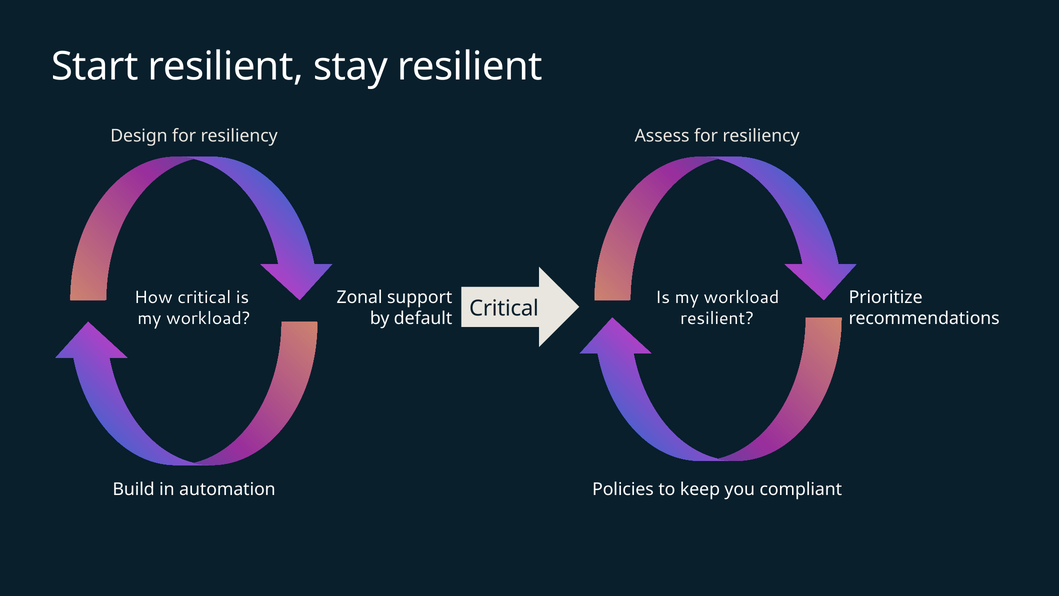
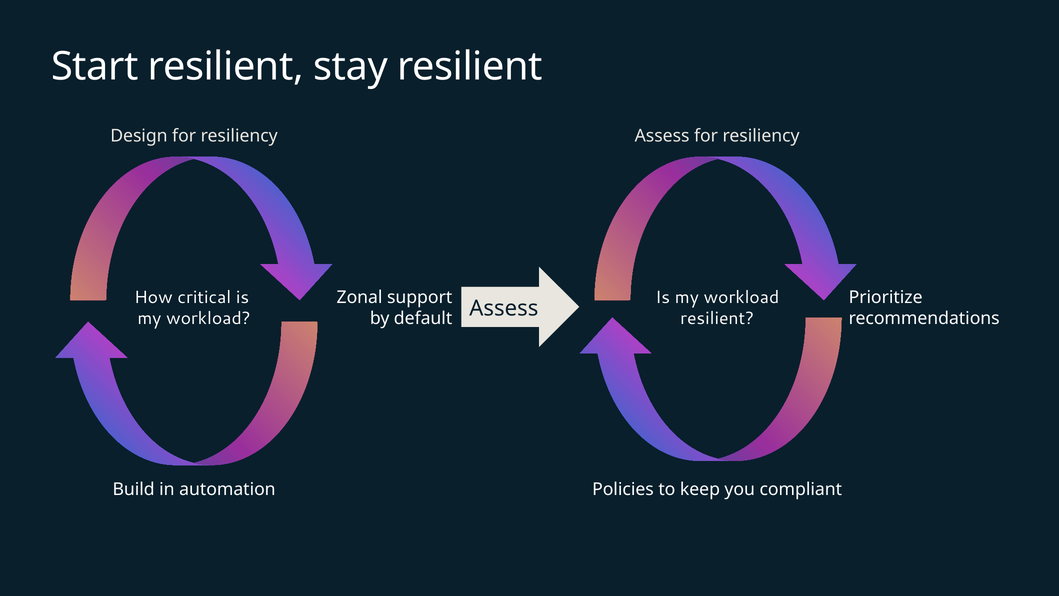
default Critical: Critical -> Assess (504, 308)
